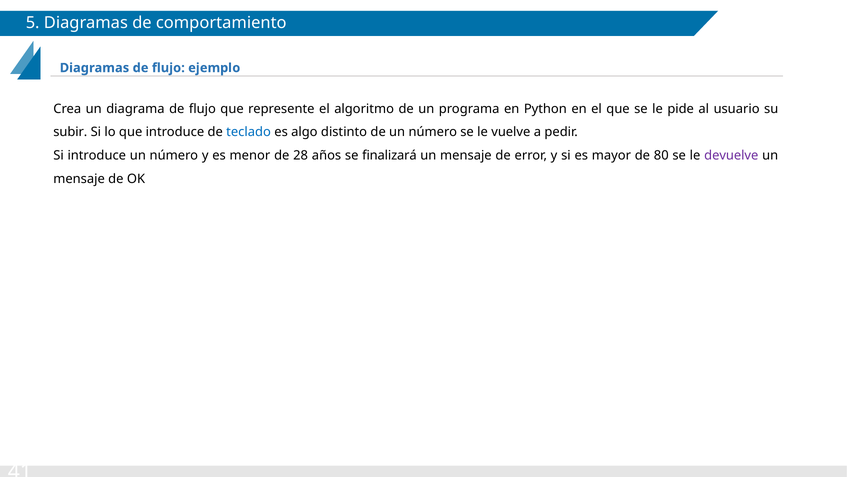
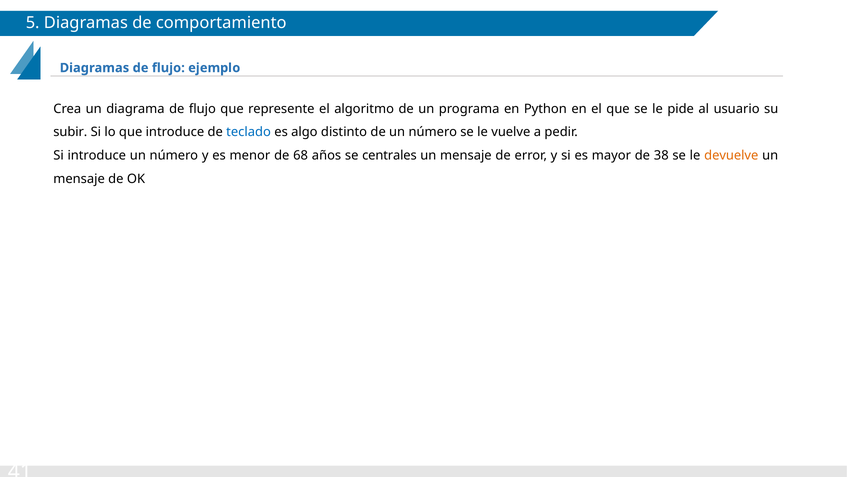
28: 28 -> 68 (301, 155)
finalizará: finalizará -> centrales (389, 155)
80: 80 -> 38 (661, 155)
devuelve colour: purple -> orange (731, 155)
